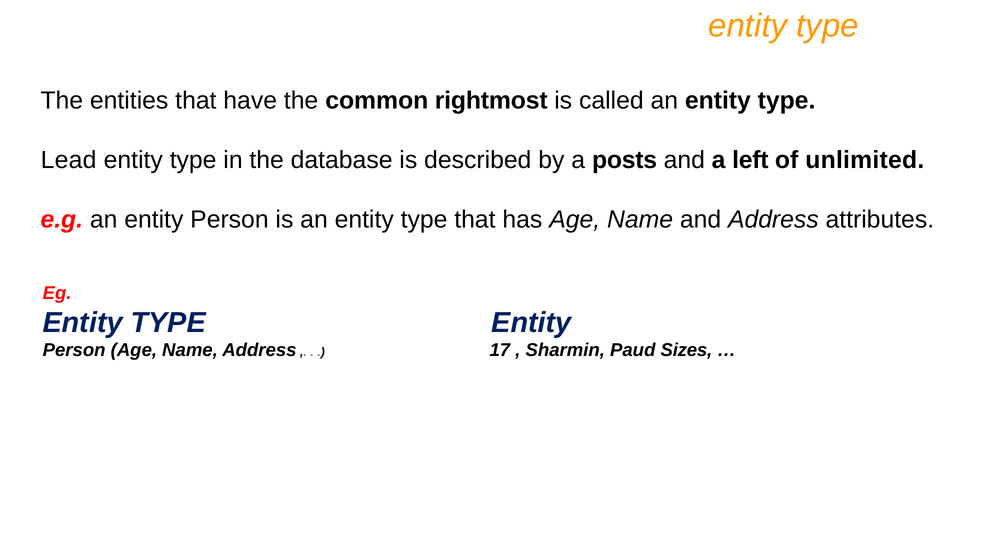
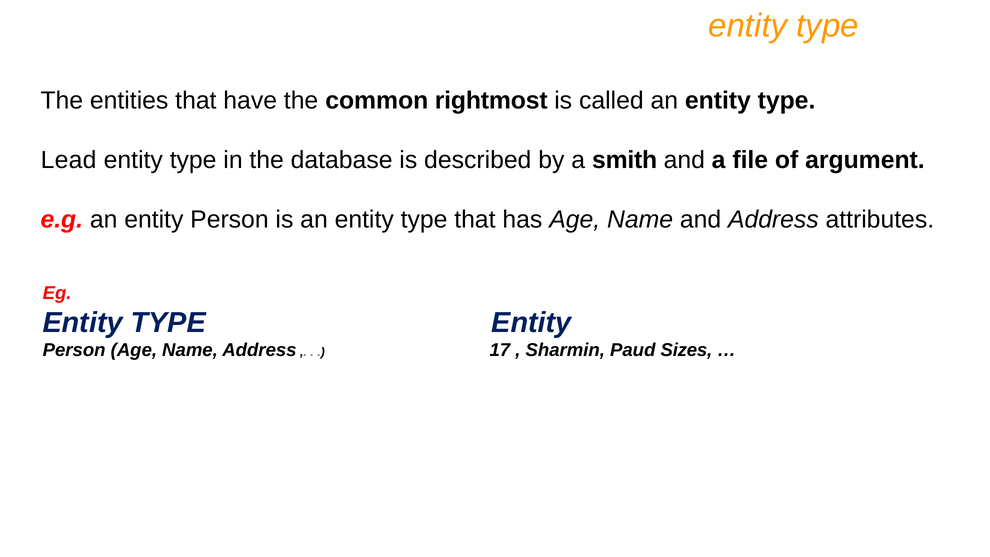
posts: posts -> smith (625, 160)
left: left -> file (750, 160)
unlimited: unlimited -> argument (865, 160)
